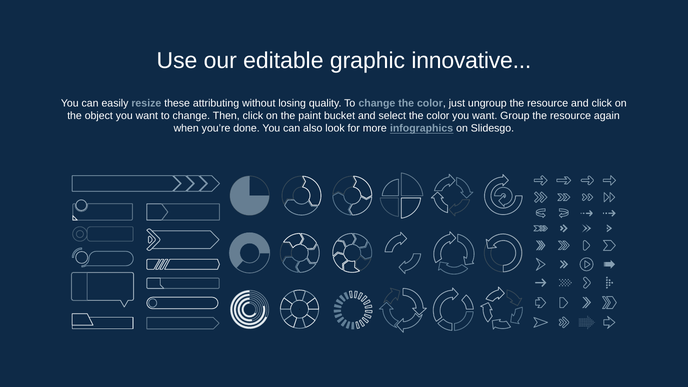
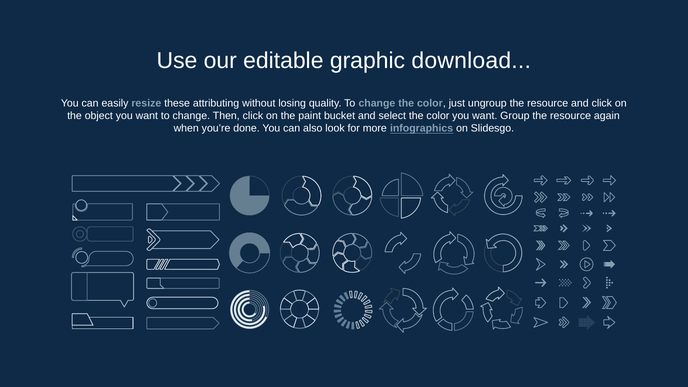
innovative: innovative -> download (471, 61)
